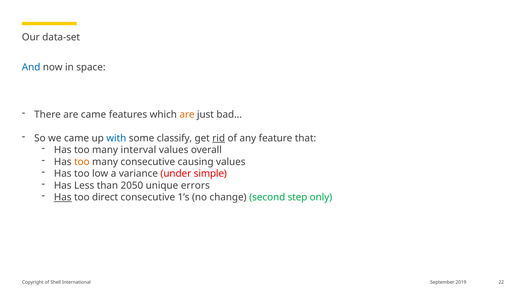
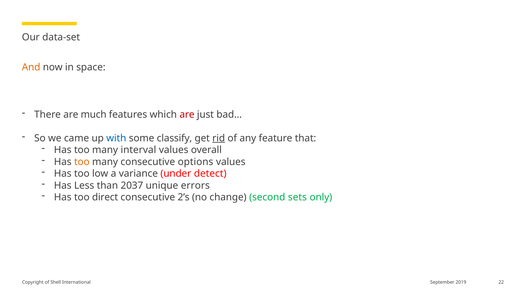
And colour: blue -> orange (31, 67)
are came: came -> much (94, 114)
are colour: orange -> red (187, 114)
causing: causing -> options (196, 162)
simple: simple -> detect (210, 174)
2050: 2050 -> 2037 (132, 185)
Has underline: present -> none (63, 197)
1’s: 1’s -> 2’s (184, 197)
step: step -> sets (297, 197)
